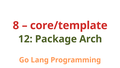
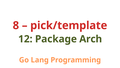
core/template: core/template -> pick/template (69, 25)
